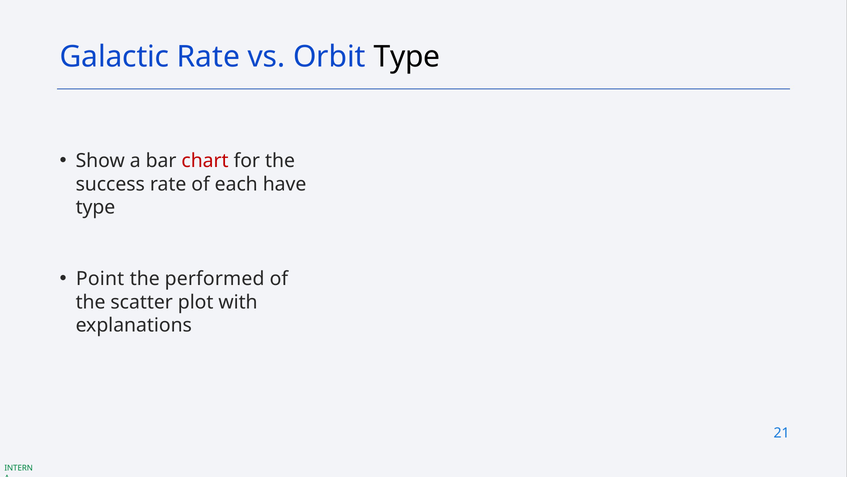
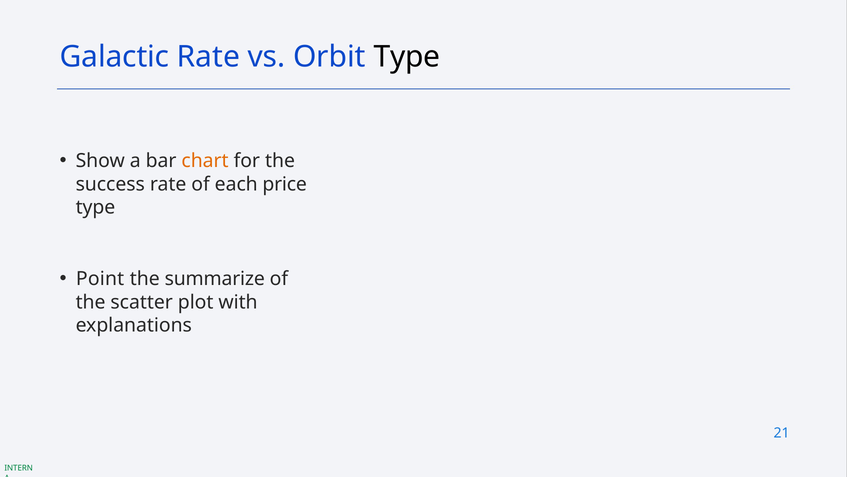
chart colour: red -> orange (205, 161)
have: have -> price (285, 184)
performed: performed -> summarize (215, 279)
